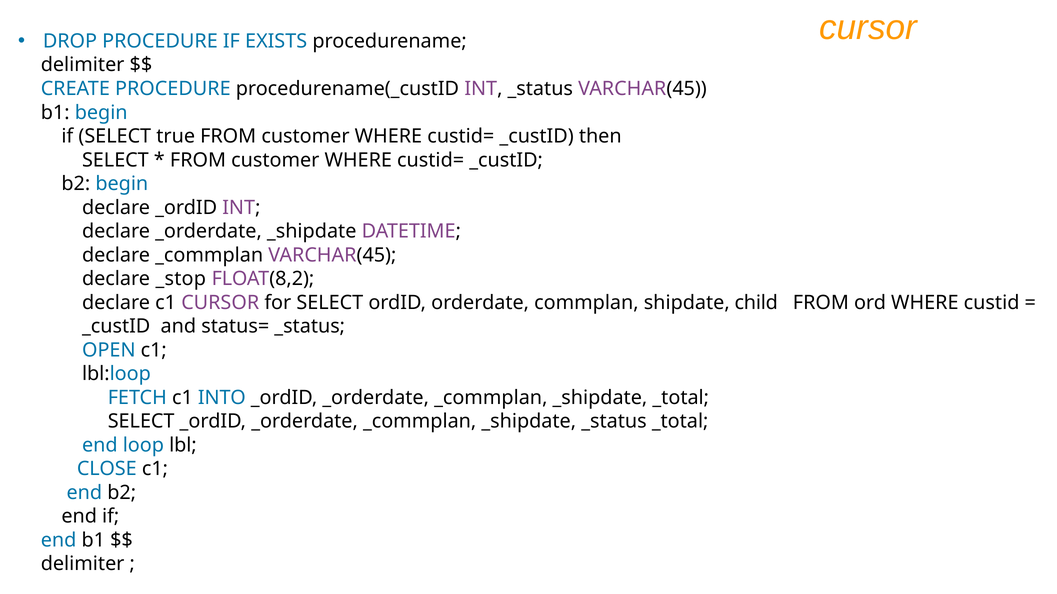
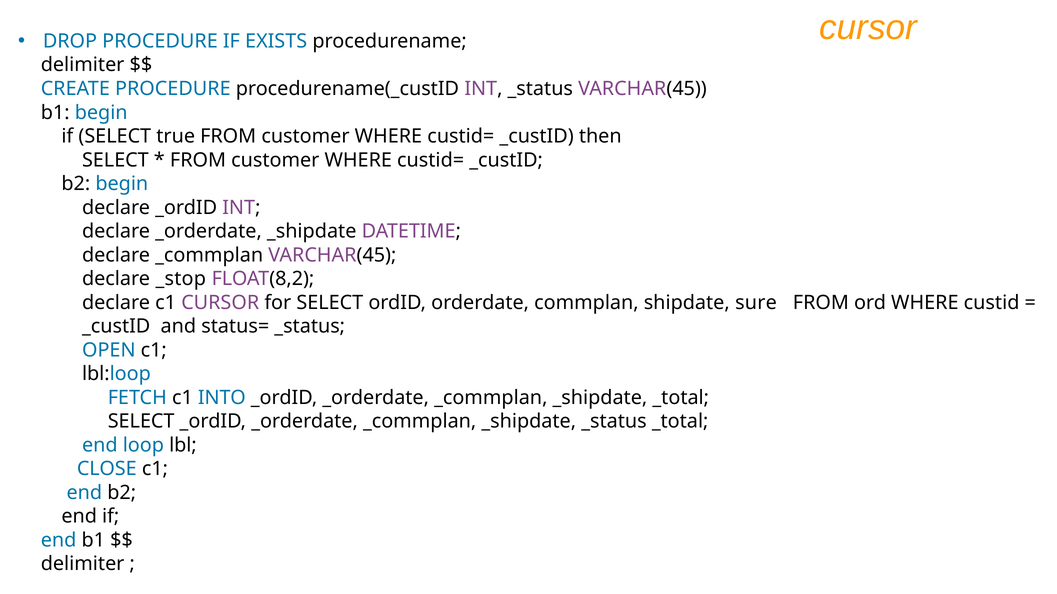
child: child -> sure (756, 303)
